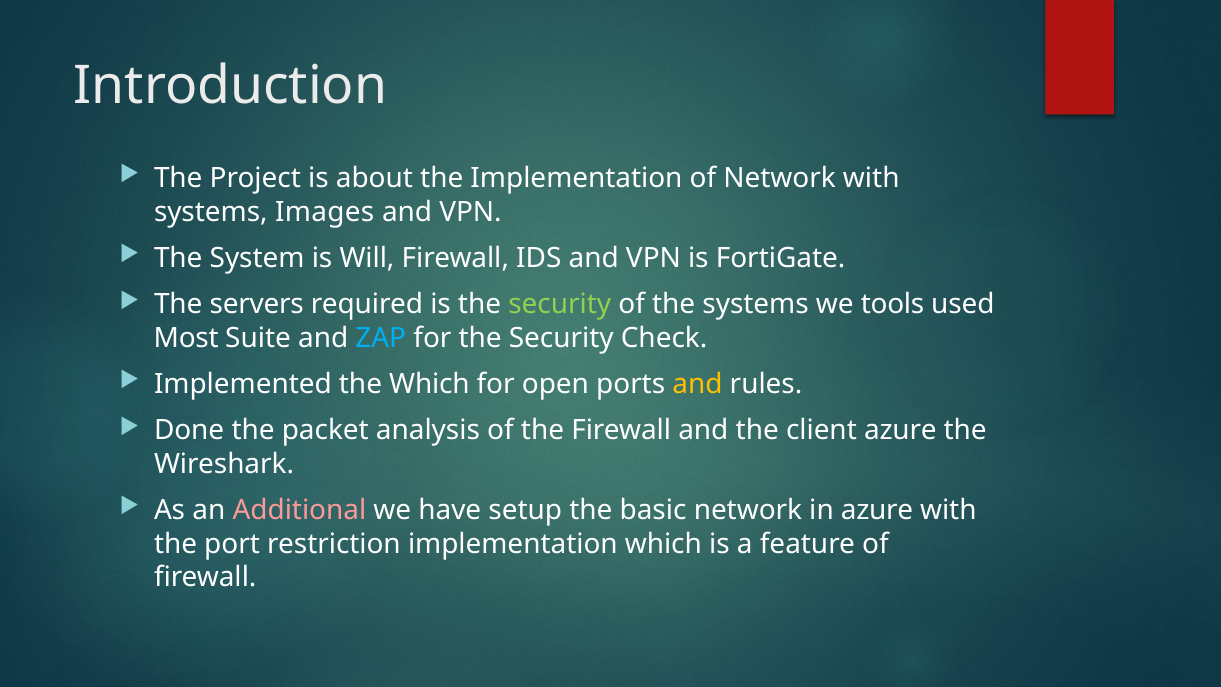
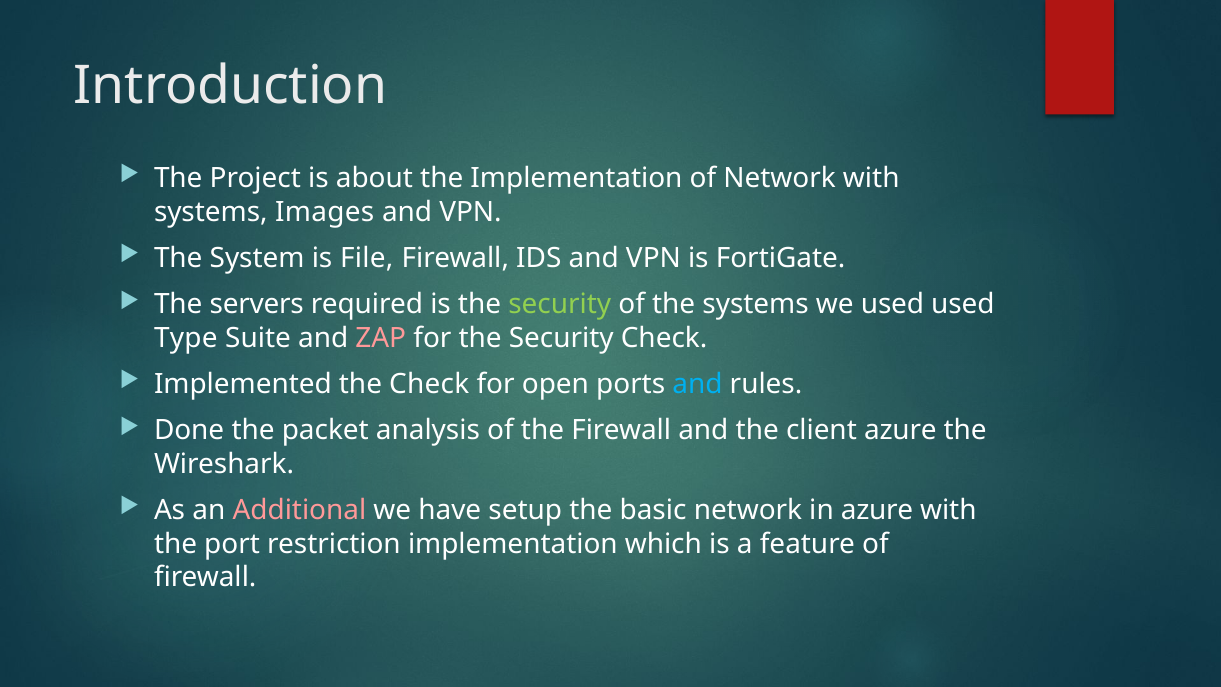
Will: Will -> File (367, 258)
we tools: tools -> used (892, 305)
Most: Most -> Type (186, 338)
ZAP colour: light blue -> pink (381, 338)
the Which: Which -> Check (429, 384)
and colour: yellow -> light blue (697, 384)
